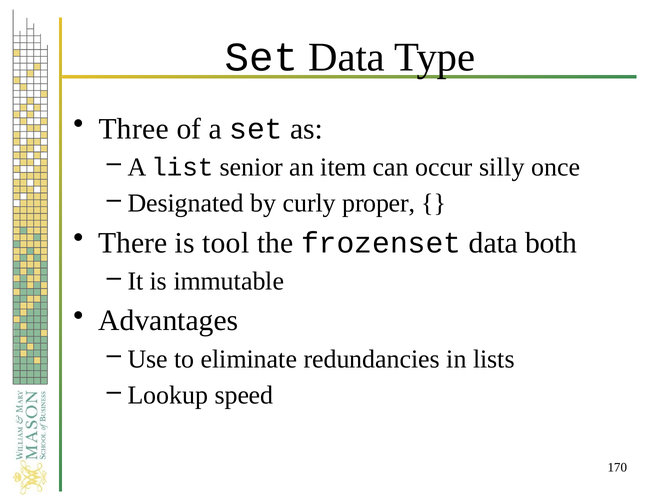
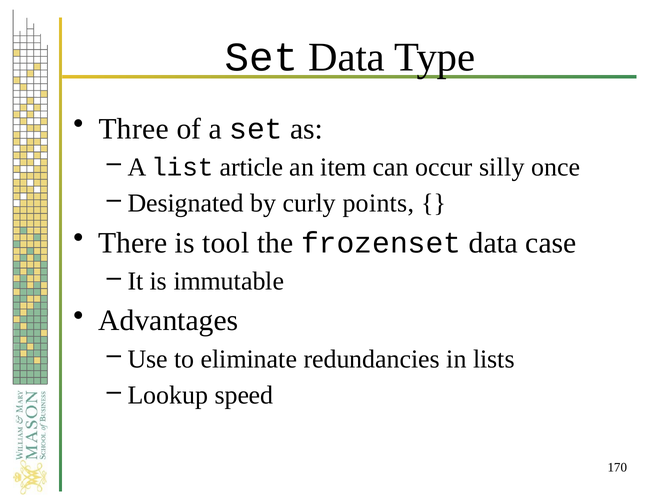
senior: senior -> article (252, 167)
proper: proper -> points (378, 203)
both: both -> case (551, 243)
